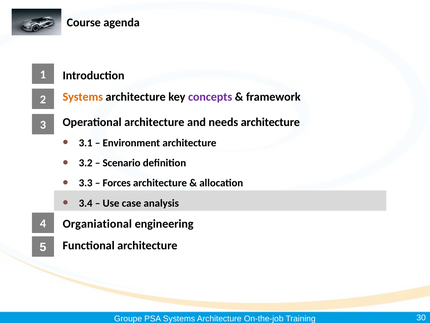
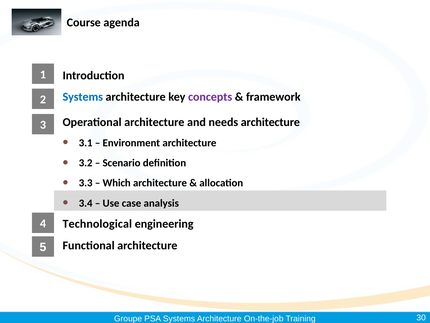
Systems colour: orange -> blue (83, 97)
Forces: Forces -> Which (117, 183)
Organiational: Organiational -> Technological (97, 224)
